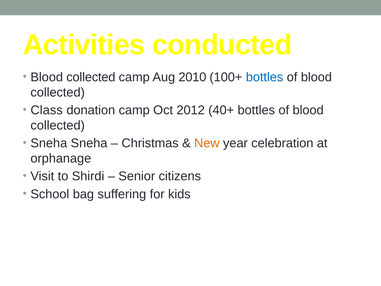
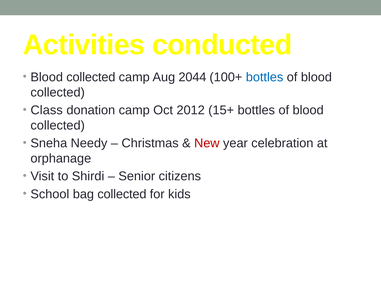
2010: 2010 -> 2044 (192, 77)
40+: 40+ -> 15+ (221, 110)
Sneha Sneha: Sneha -> Needy (89, 143)
New colour: orange -> red (207, 143)
bag suffering: suffering -> collected (122, 194)
